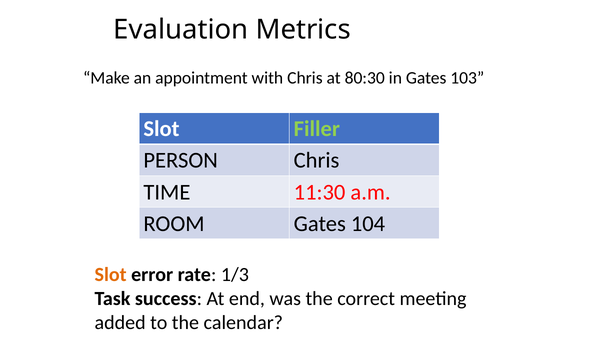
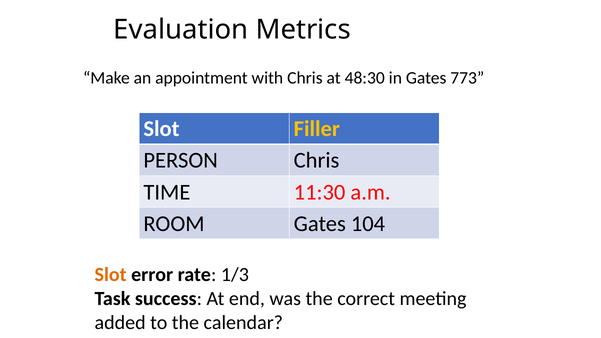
80:30: 80:30 -> 48:30 (365, 78)
103: 103 -> 773 (467, 78)
Filler colour: light green -> yellow (317, 129)
